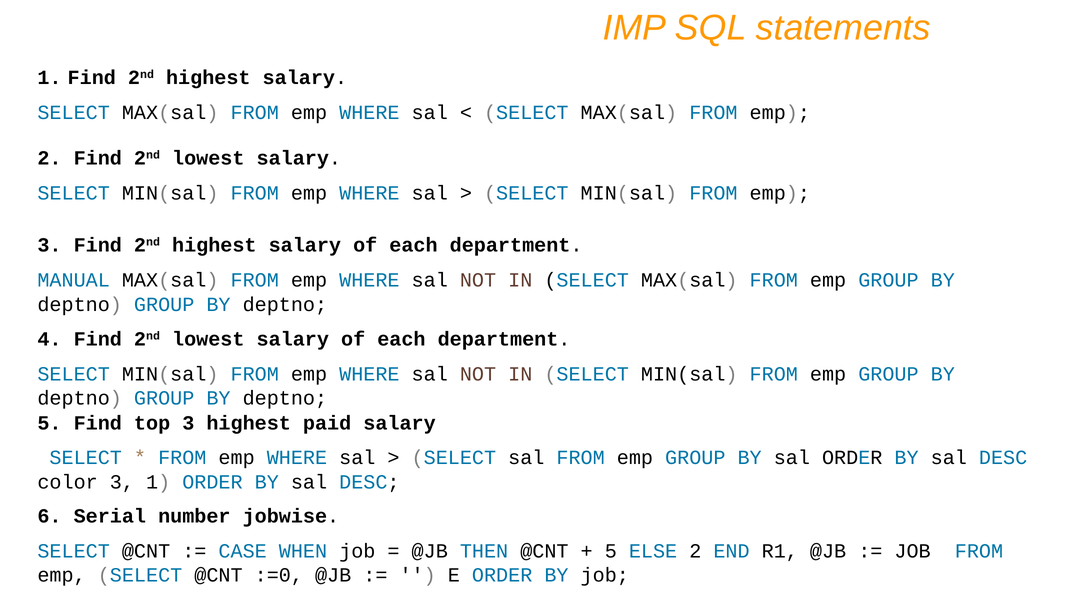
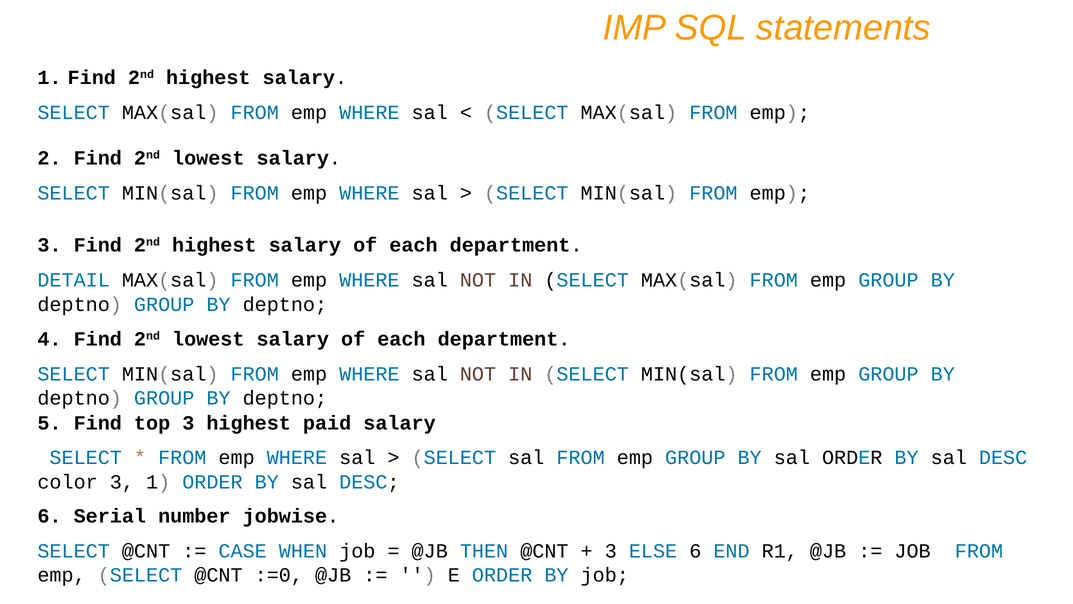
MANUAL: MANUAL -> DETAIL (74, 280)
5: 5 -> 3 (611, 551)
ELSE 2: 2 -> 6 (695, 551)
